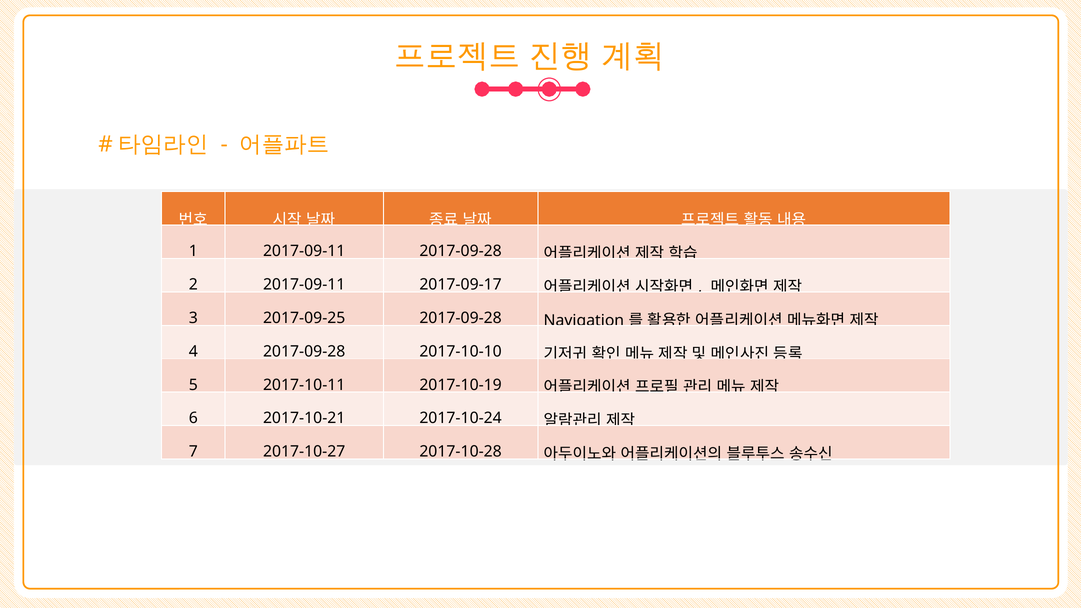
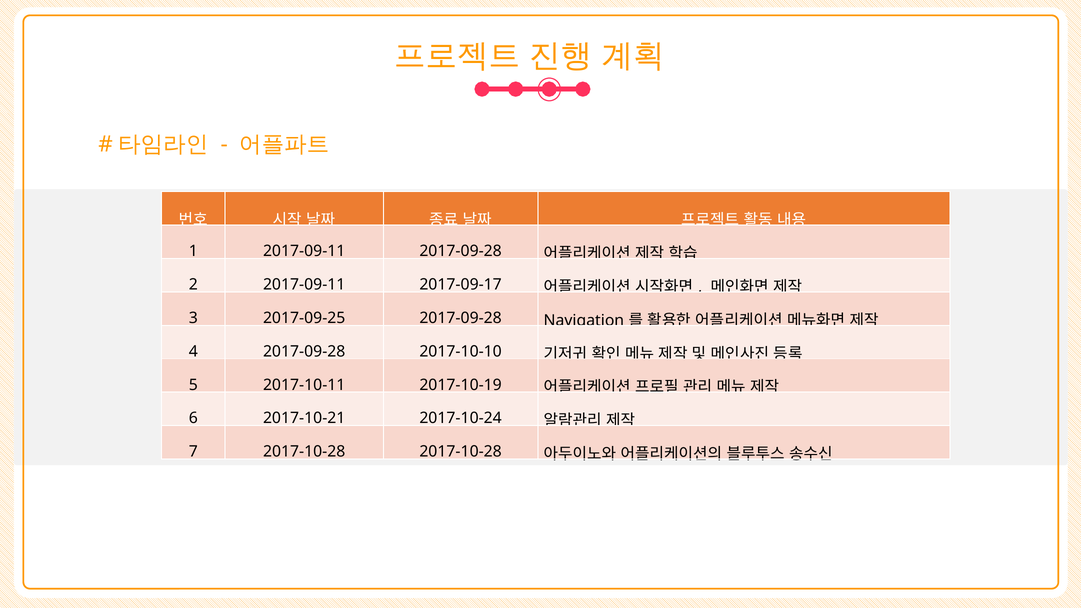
7 2017-10-27: 2017-10-27 -> 2017-10-28 (304, 452)
